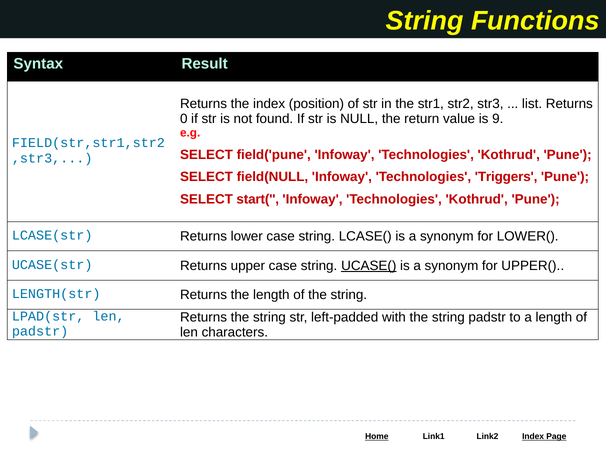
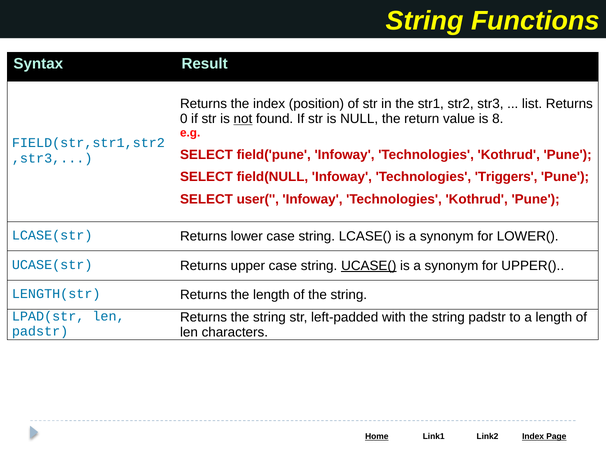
not underline: none -> present (243, 119)
9: 9 -> 8 (498, 119)
start(: start( -> user( (258, 200)
